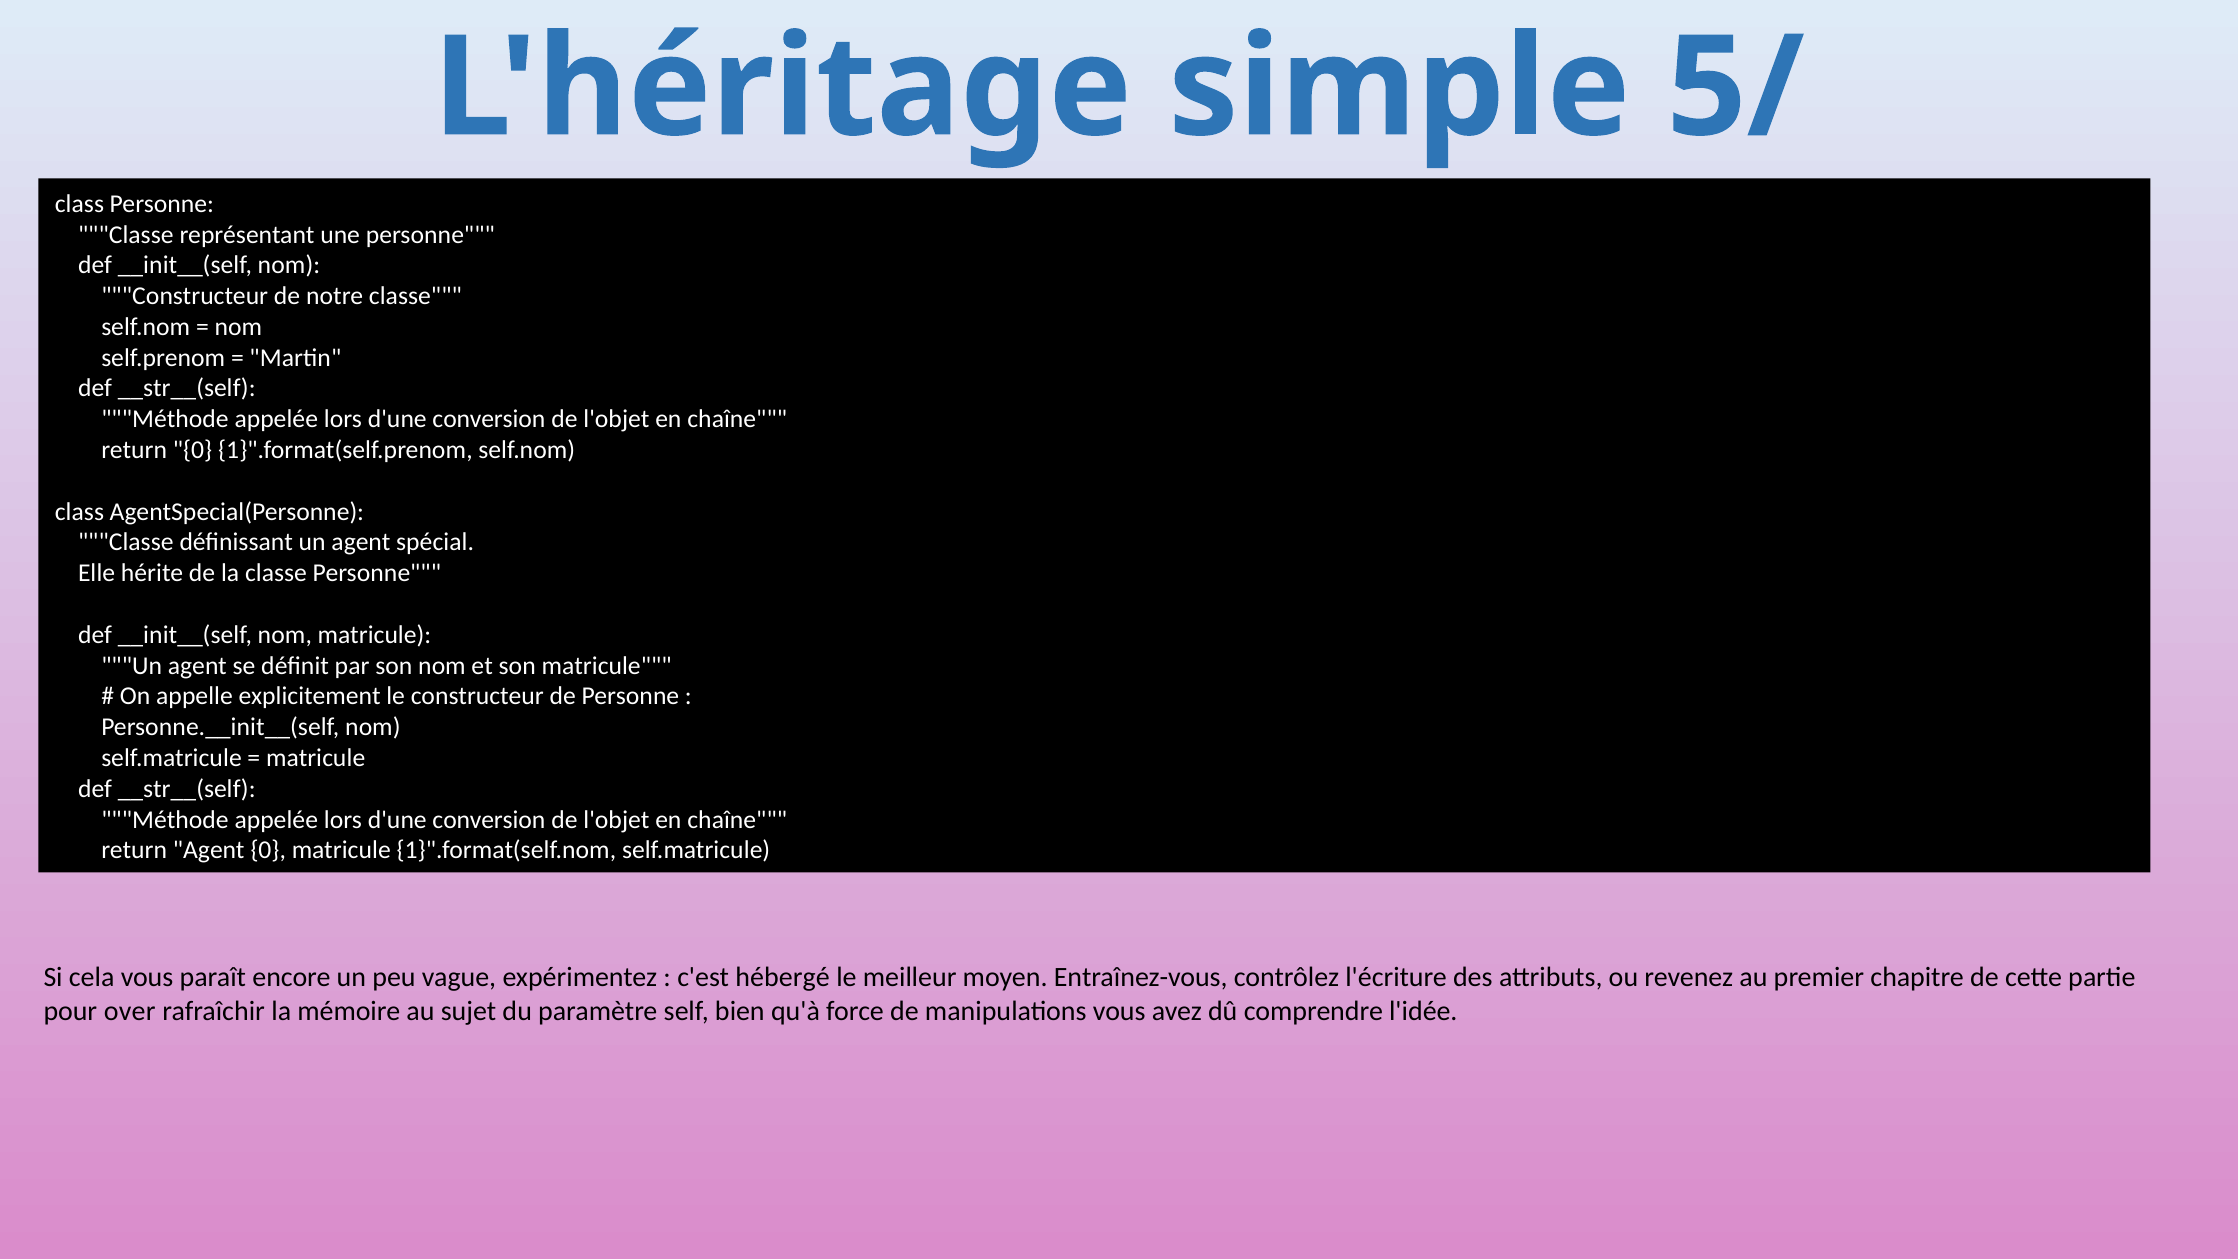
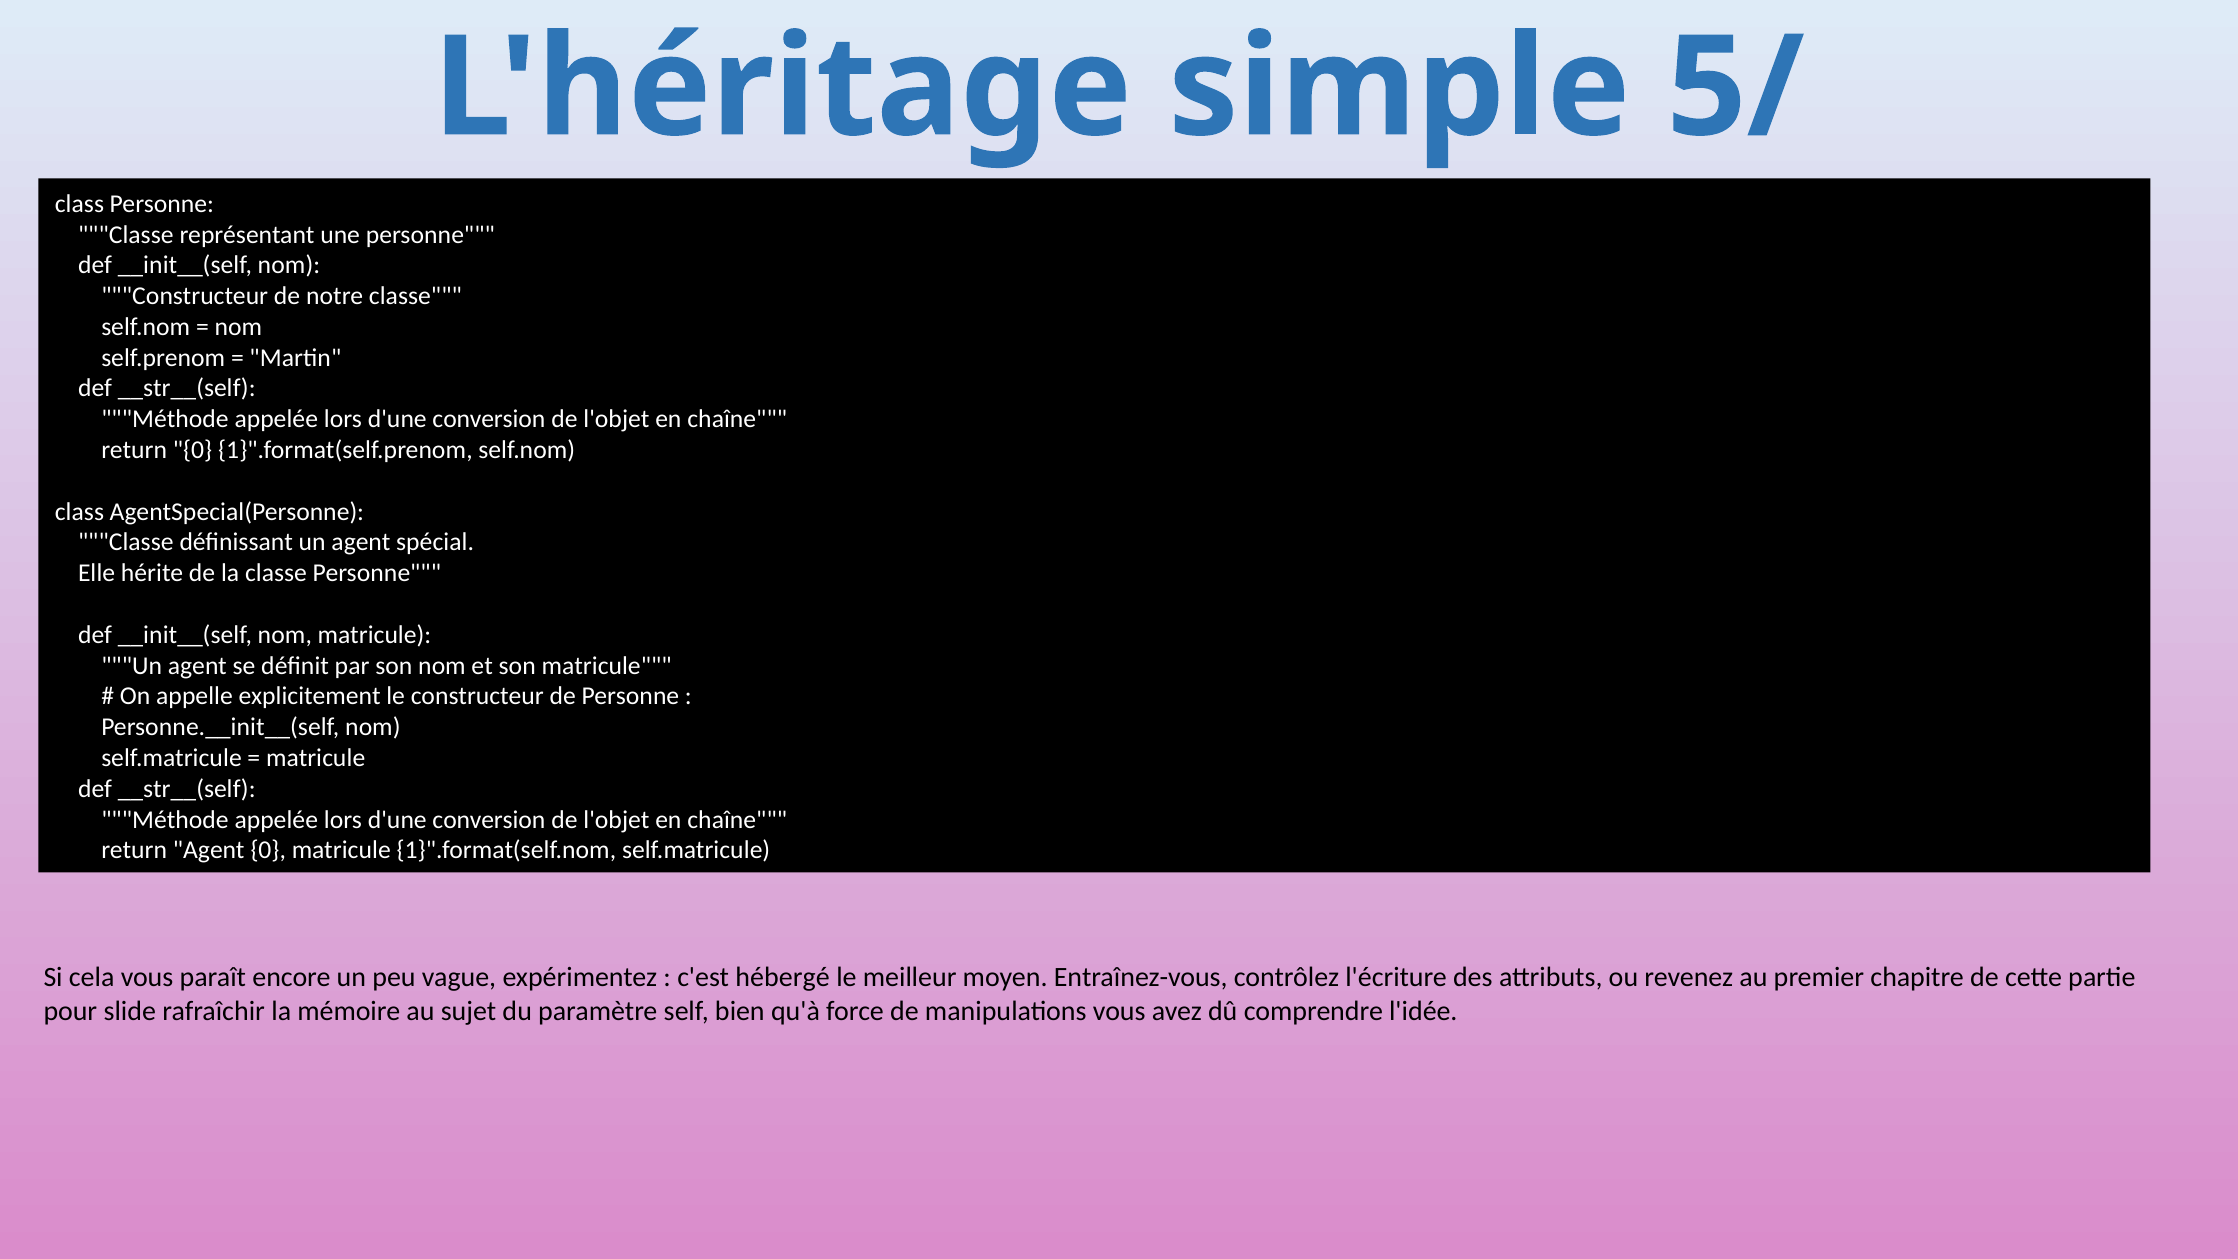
over: over -> slide (130, 1011)
